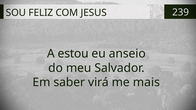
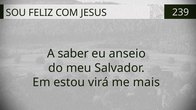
estou: estou -> saber (73, 54)
saber: saber -> estou (69, 82)
